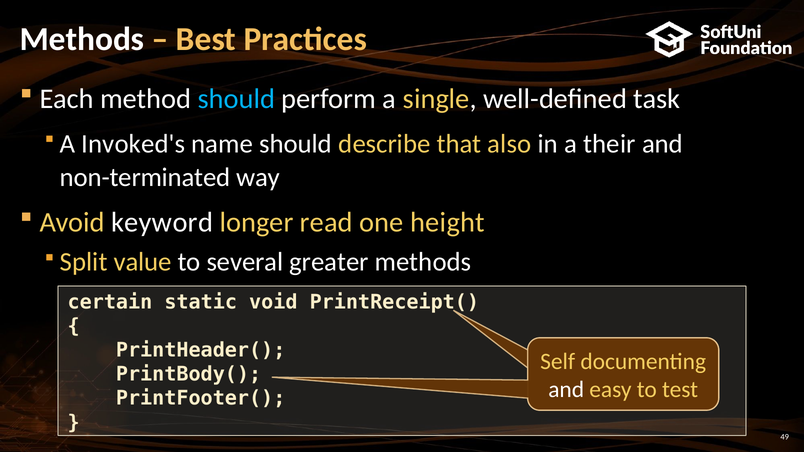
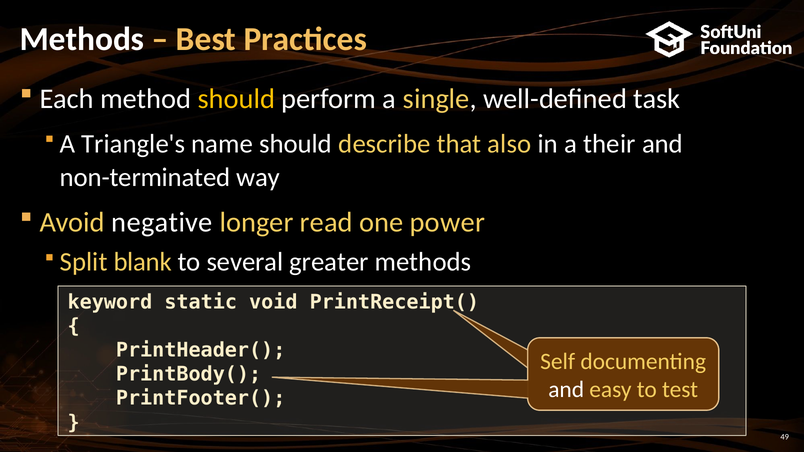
should colour: light blue -> yellow (236, 99)
Invoked's: Invoked's -> Triangle's (133, 144)
keyword: keyword -> negative (162, 223)
height: height -> power (447, 223)
value: value -> blank (143, 262)
certain: certain -> keyword (110, 302)
